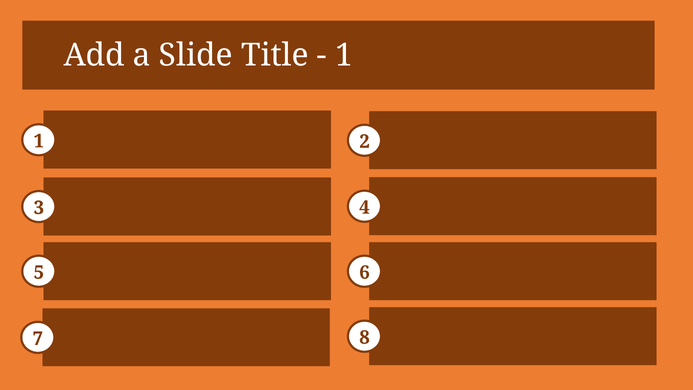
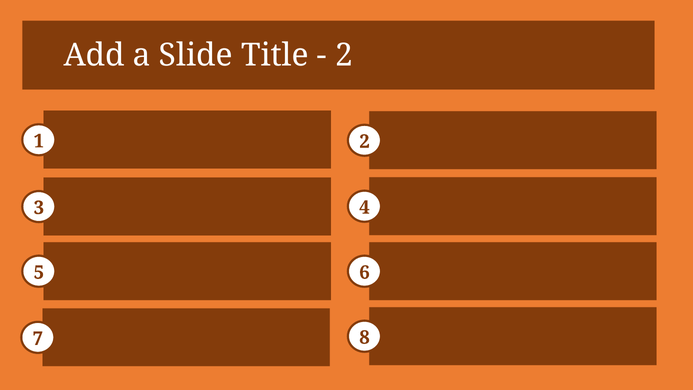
1: 1 -> 2 (344, 55)
